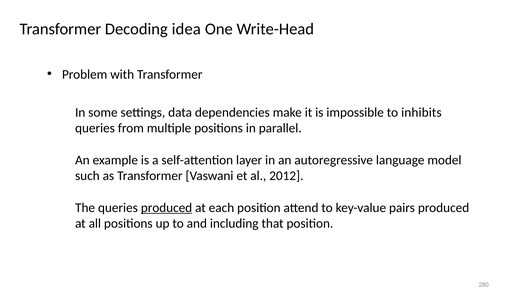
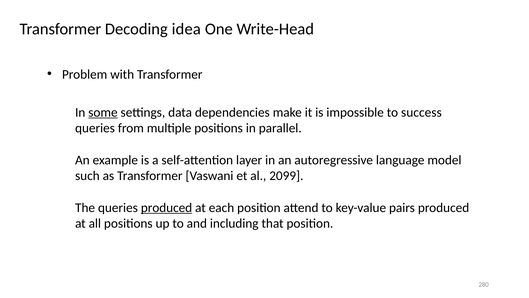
some underline: none -> present (103, 112)
inhibits: inhibits -> success (421, 112)
2012: 2012 -> 2099 (286, 176)
